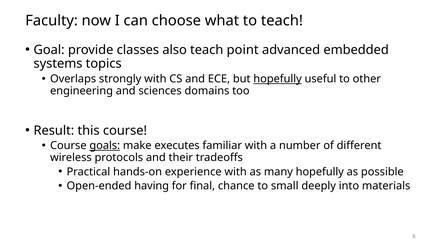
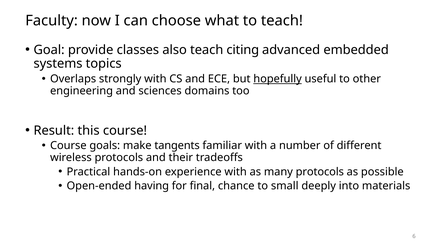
point: point -> citing (243, 50)
goals underline: present -> none (105, 146)
executes: executes -> tangents (177, 146)
many hopefully: hopefully -> protocols (320, 172)
